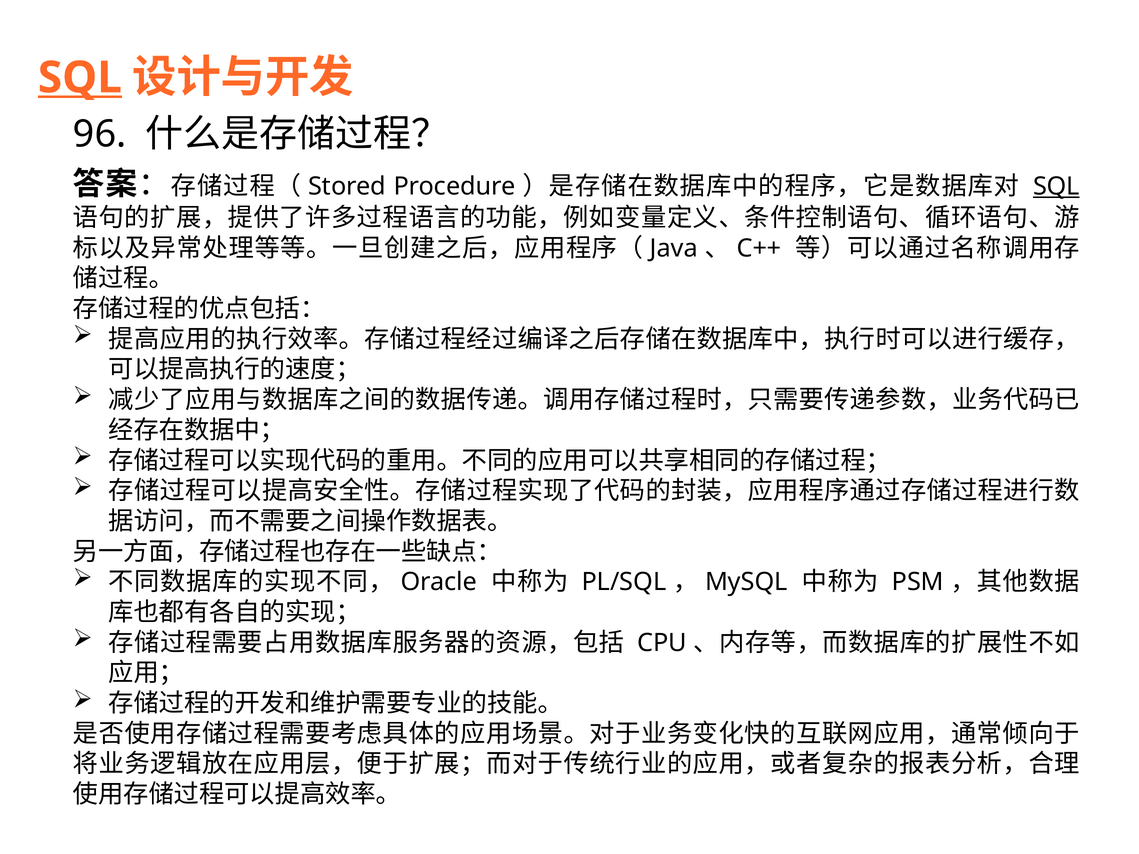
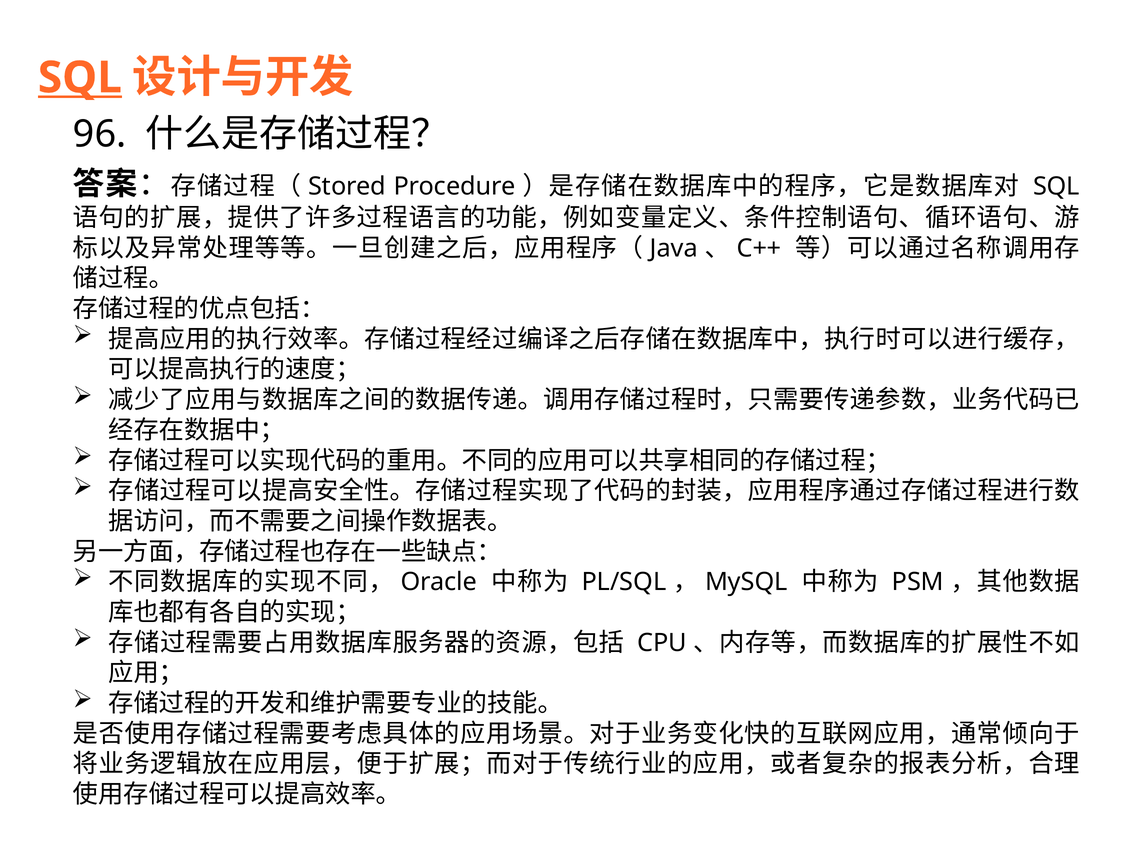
SQL underline: present -> none (1056, 186)
